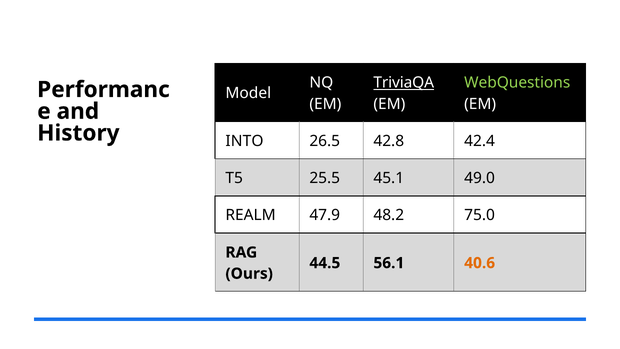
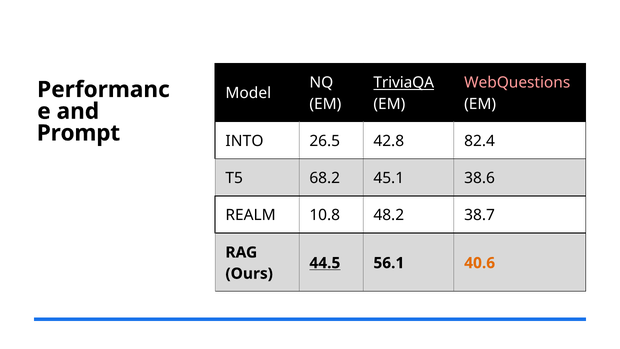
WebQuestions colour: light green -> pink (517, 83)
History: History -> Prompt (78, 133)
42.4: 42.4 -> 82.4 (480, 141)
25.5: 25.5 -> 68.2 (325, 178)
49.0: 49.0 -> 38.6 (480, 178)
47.9: 47.9 -> 10.8 (325, 215)
75.0: 75.0 -> 38.7 (480, 215)
44.5 underline: none -> present (325, 263)
